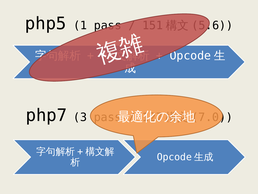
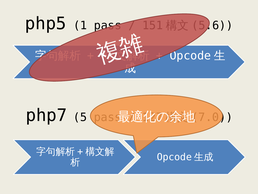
3: 3 -> 5 (80, 117)
